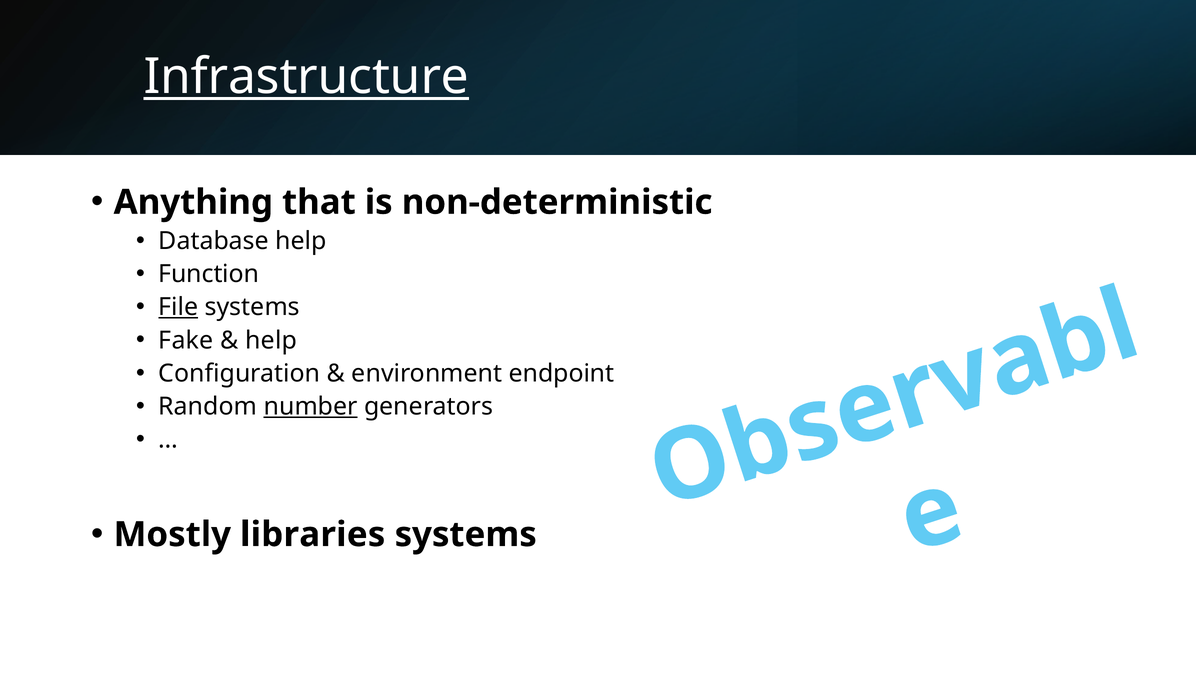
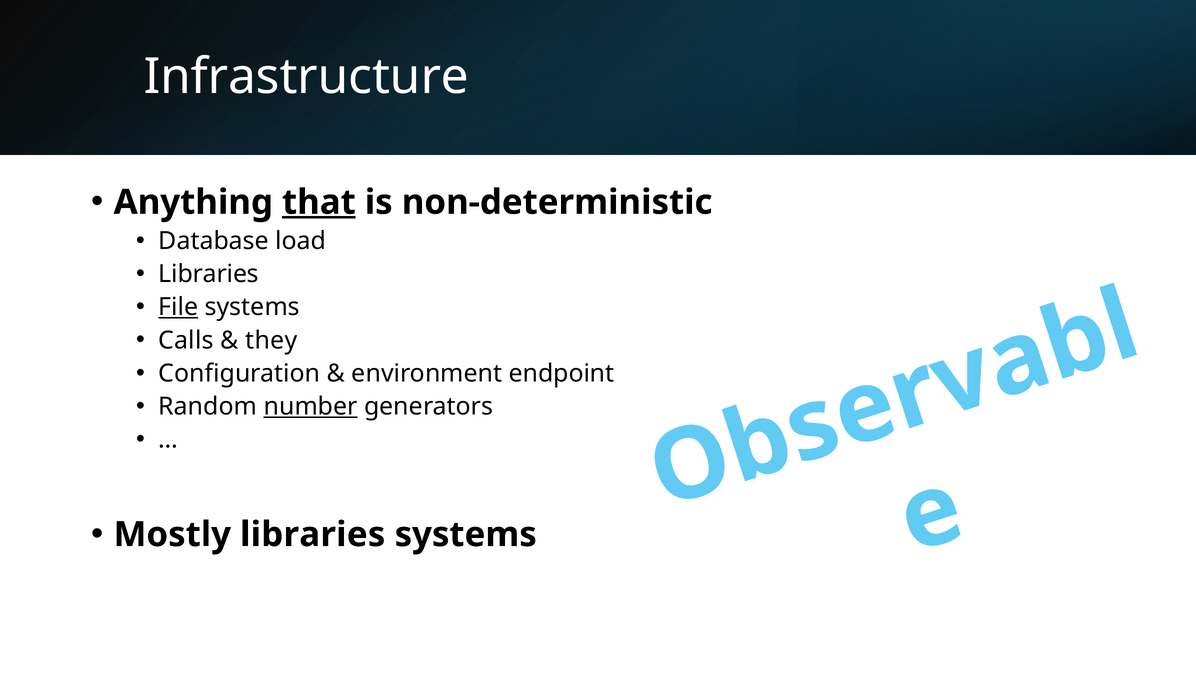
Infrastructure underline: present -> none (306, 77)
that underline: none -> present (319, 202)
Database help: help -> load (301, 241)
Function: Function -> Libraries (209, 274)
Fake: Fake -> Calls (186, 340)
help: help -> they (271, 340)
